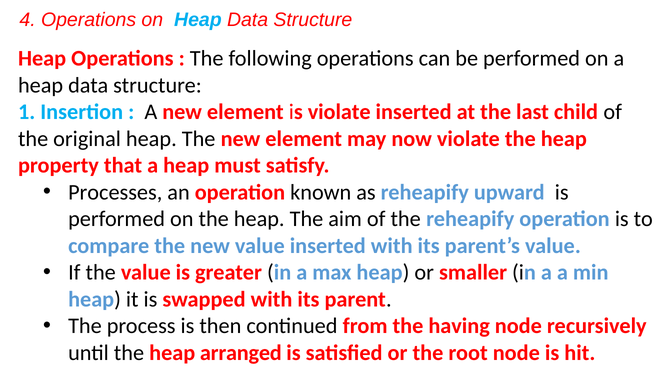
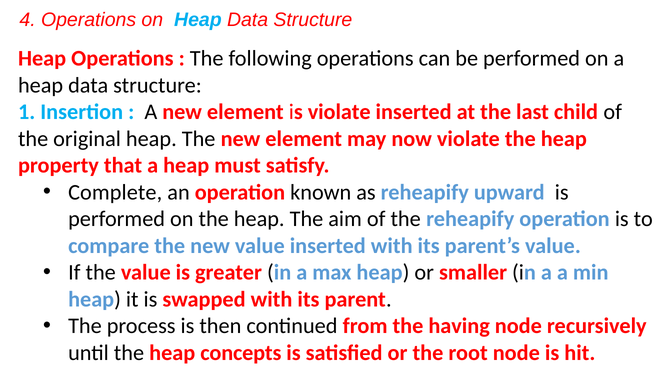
Processes: Processes -> Complete (115, 192)
arranged: arranged -> concepts (241, 353)
